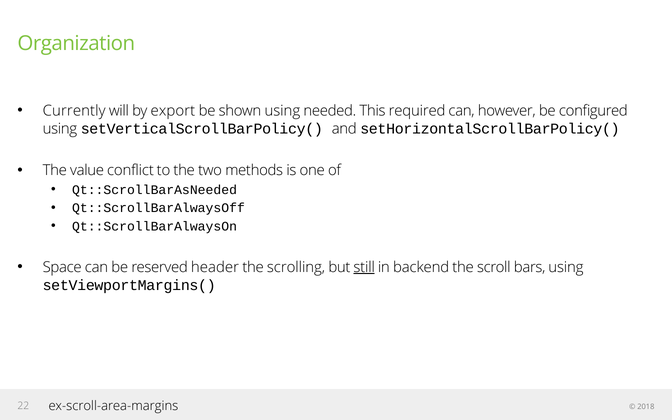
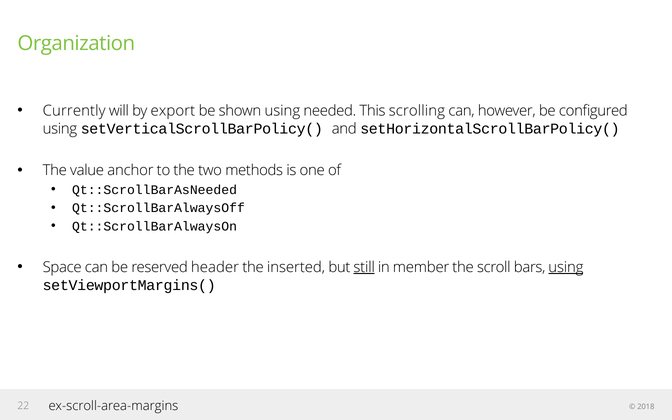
required: required -> scrolling (417, 111)
conflict: conflict -> anchor (130, 170)
scrolling: scrolling -> inserted (296, 267)
backend: backend -> member (421, 267)
using underline: none -> present (566, 267)
